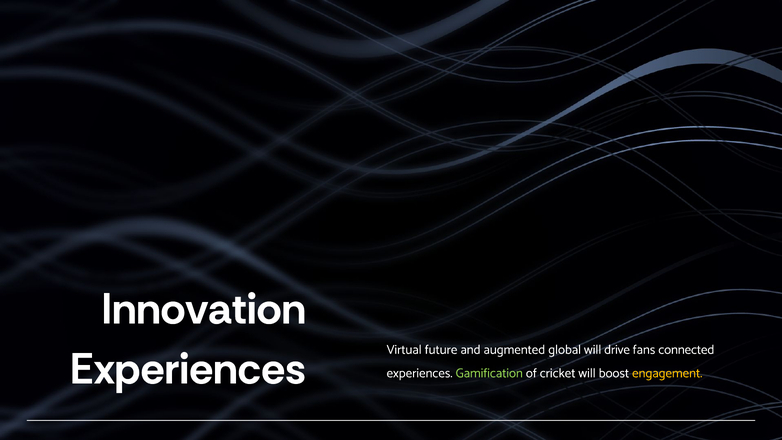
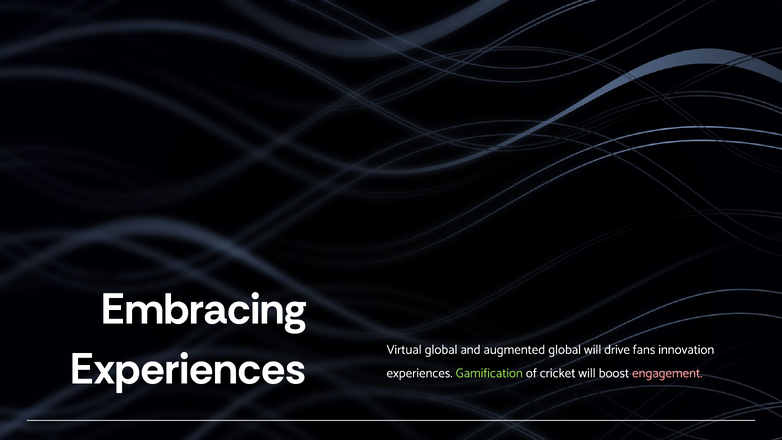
Innovation: Innovation -> Embracing (204, 309)
Virtual future: future -> global (441, 349)
connected: connected -> innovation (686, 349)
engagement colour: yellow -> pink (667, 373)
